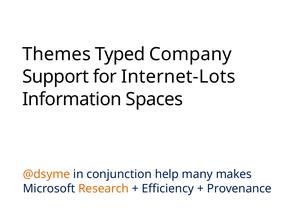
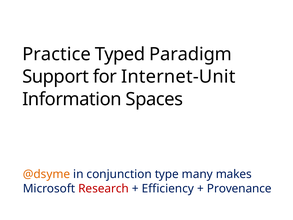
Themes: Themes -> Practice (57, 54)
Company: Company -> Paradigm (191, 54)
Internet-Lots: Internet-Lots -> Internet-Unit (178, 77)
help: help -> type (167, 174)
Research colour: orange -> red (104, 188)
